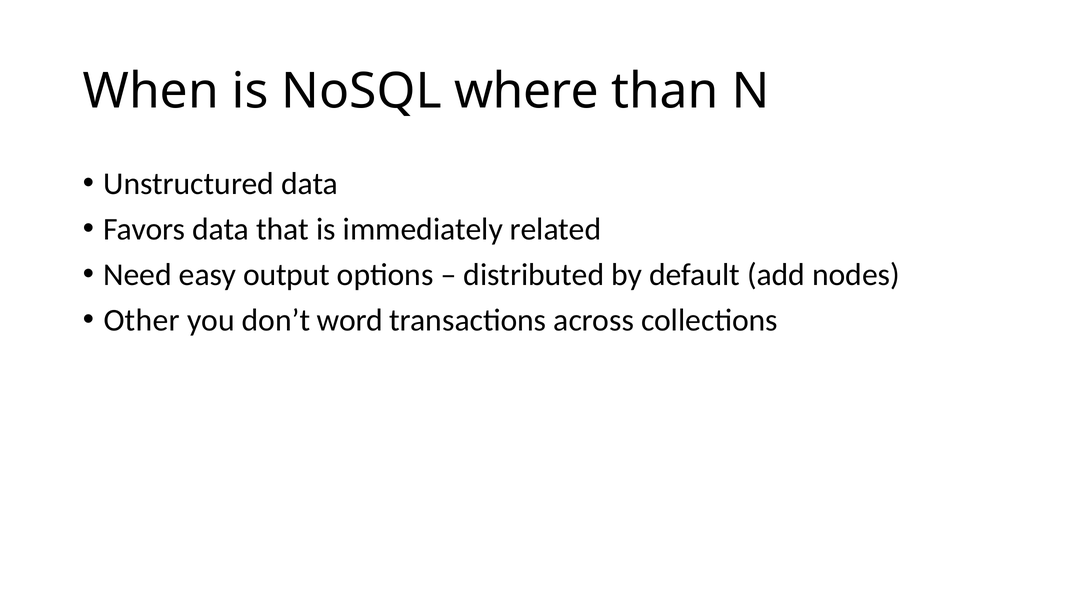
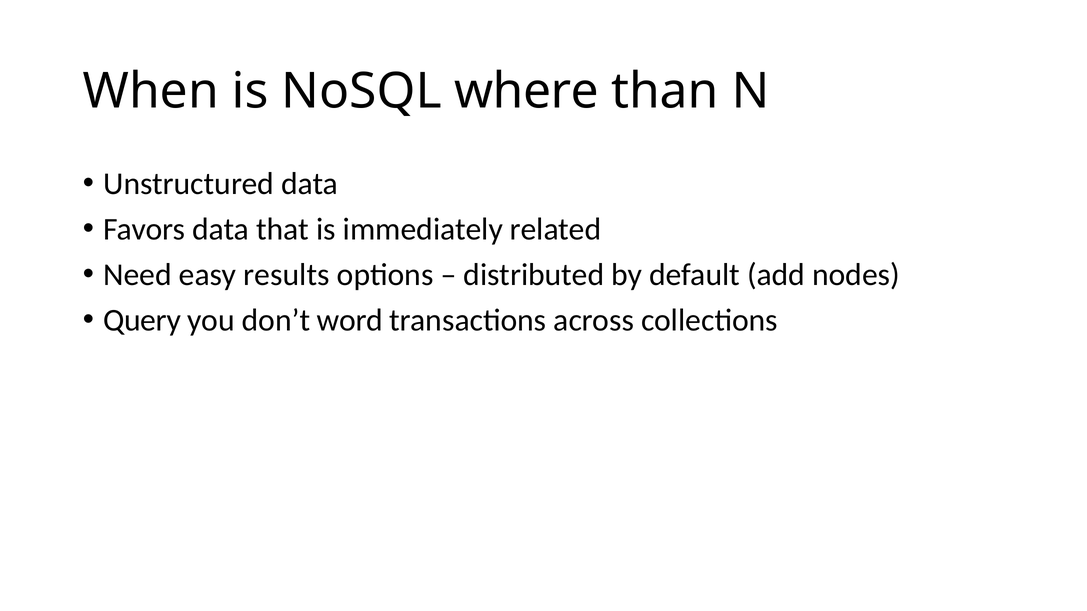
output: output -> results (286, 275)
Other: Other -> Query (142, 321)
